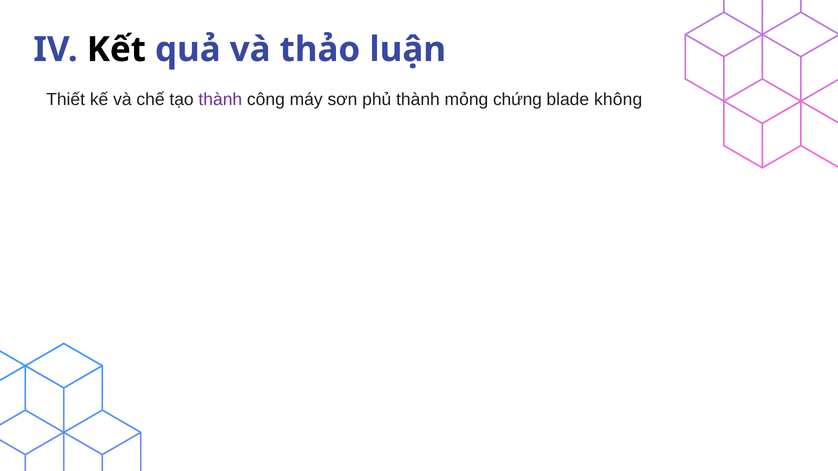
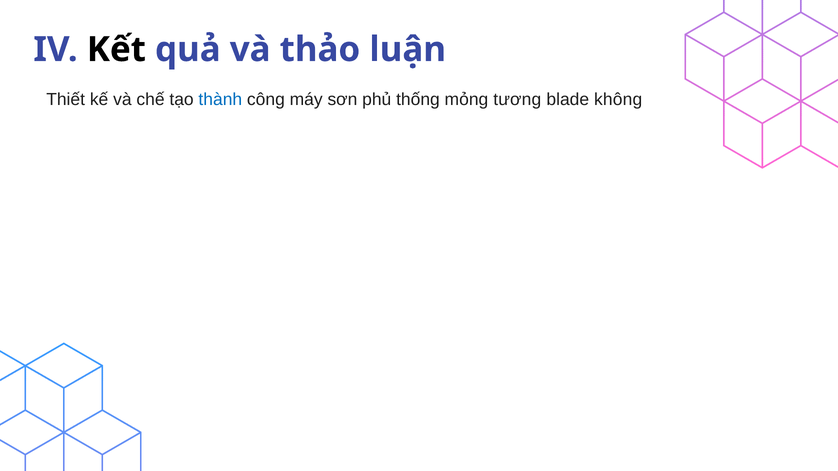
thành colour: purple -> blue (220, 99)
phủ thành: thành -> thống (418, 99)
chứng: chứng -> tương (517, 99)
